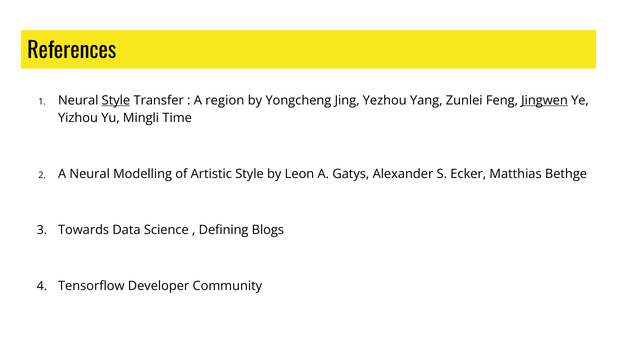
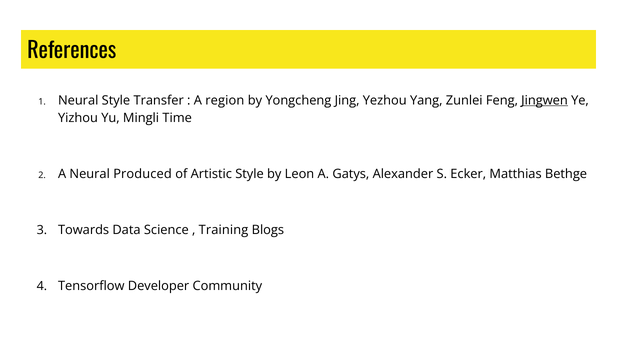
Style underline: present -> none (116, 100)
Modelling: Modelling -> Produced (143, 174)
Defining: Defining -> Training (224, 230)
